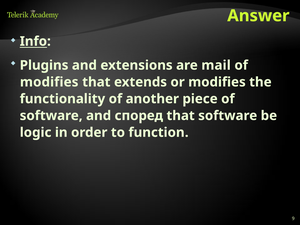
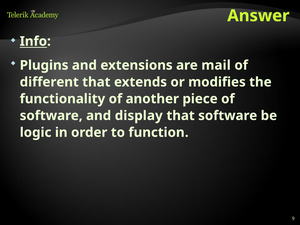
modifies: modifies -> different (49, 82)
според: според -> display (139, 116)
